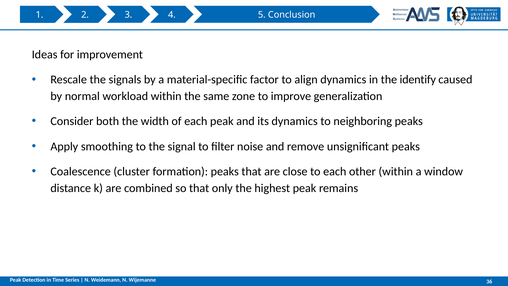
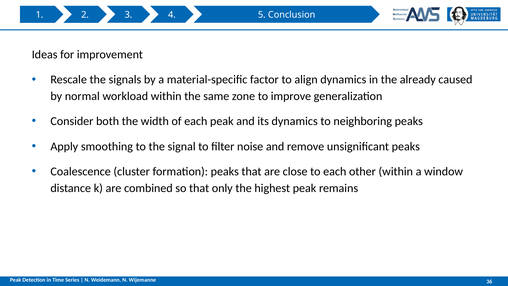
identify: identify -> already (418, 80)
